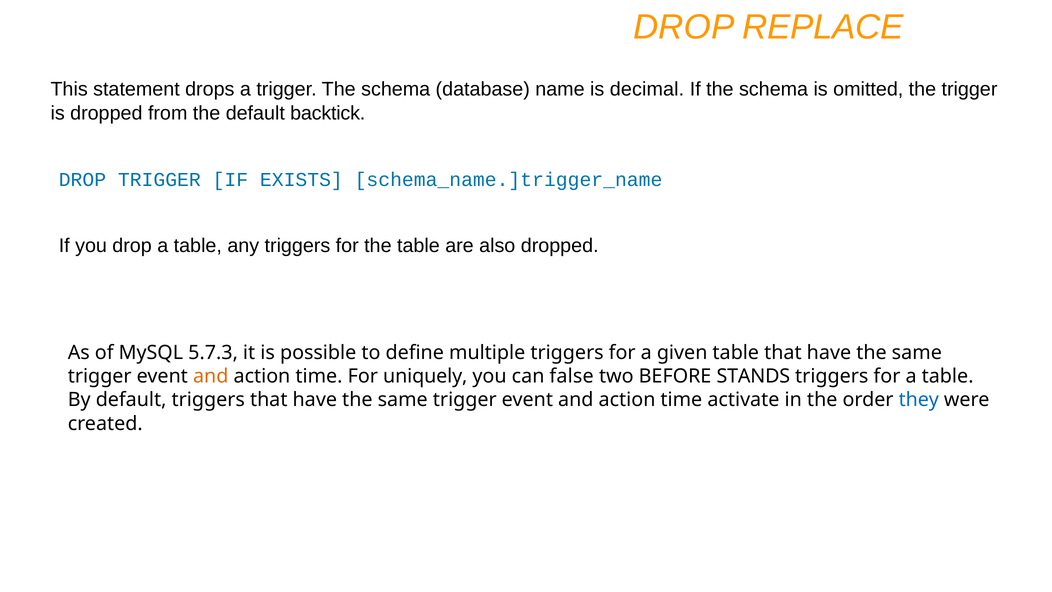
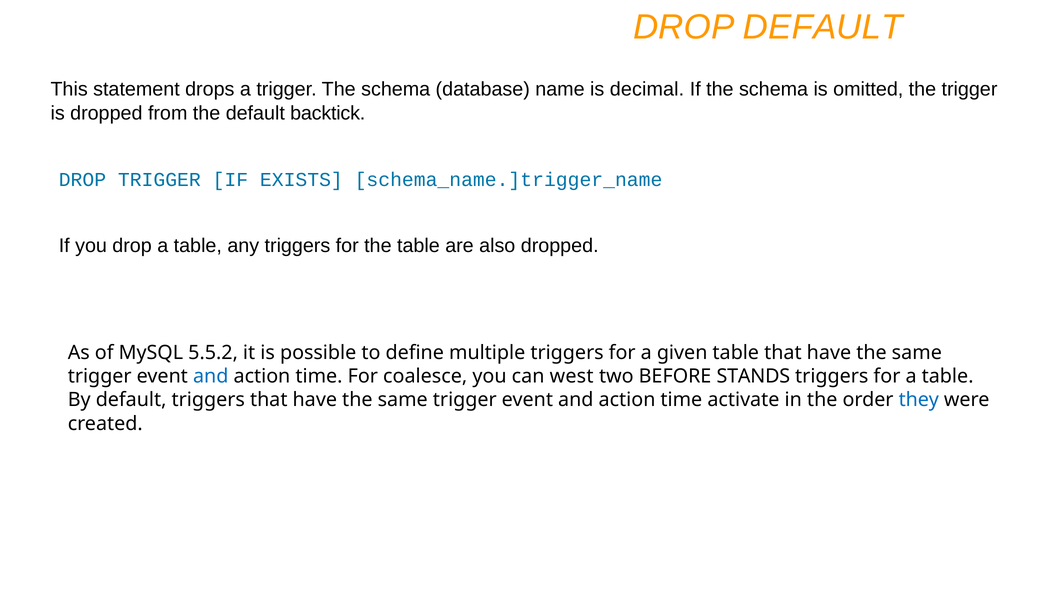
DROP REPLACE: REPLACE -> DEFAULT (823, 27)
5.7.3: 5.7.3 -> 5.5.2 (213, 352)
and colour: orange -> blue (211, 376)
uniquely: uniquely -> coalesce (425, 376)
false: false -> west (572, 376)
